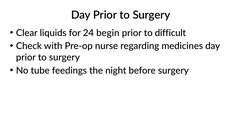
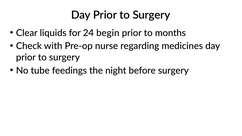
difficult: difficult -> months (170, 33)
